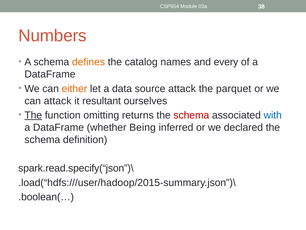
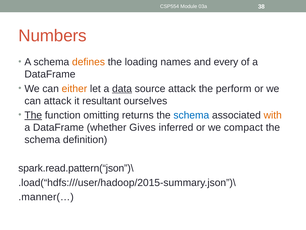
catalog: catalog -> loading (141, 62)
data underline: none -> present (122, 88)
parquet: parquet -> perform (234, 88)
schema colour: red -> blue (191, 115)
with colour: blue -> orange (273, 115)
Being: Being -> Gives (143, 127)
declared: declared -> compact (243, 127)
spark.read.specify(“json”)\: spark.read.specify(“json”)\ -> spark.read.pattern(“json”)\ (76, 168)
.boolean(…: .boolean(… -> .manner(… (46, 197)
